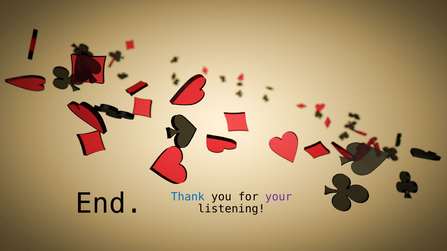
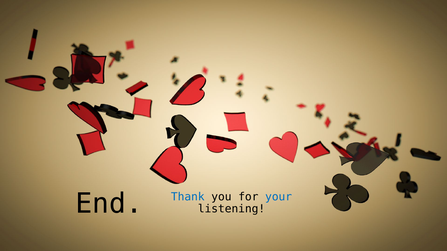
your colour: purple -> blue (279, 197)
